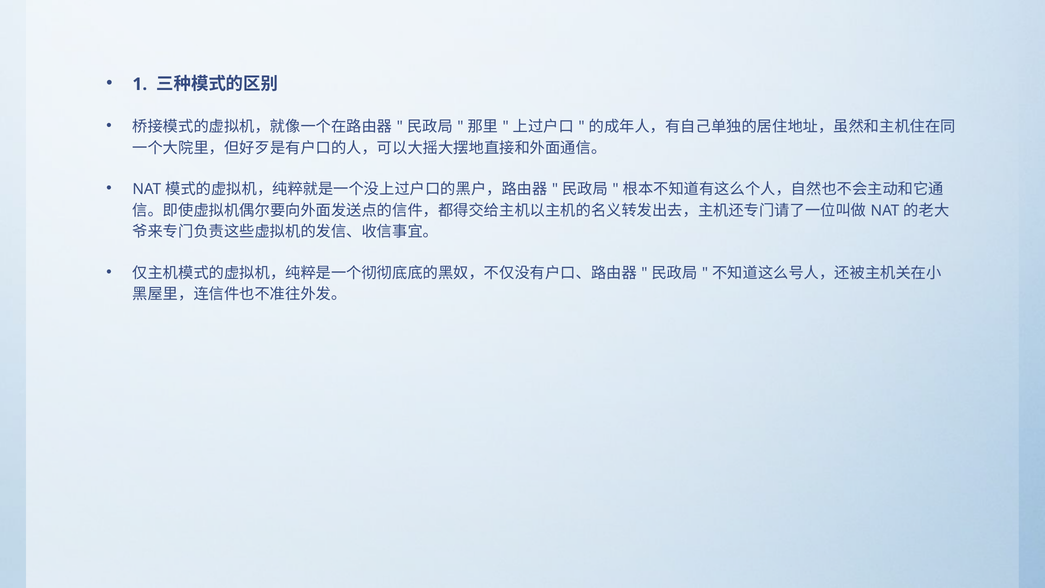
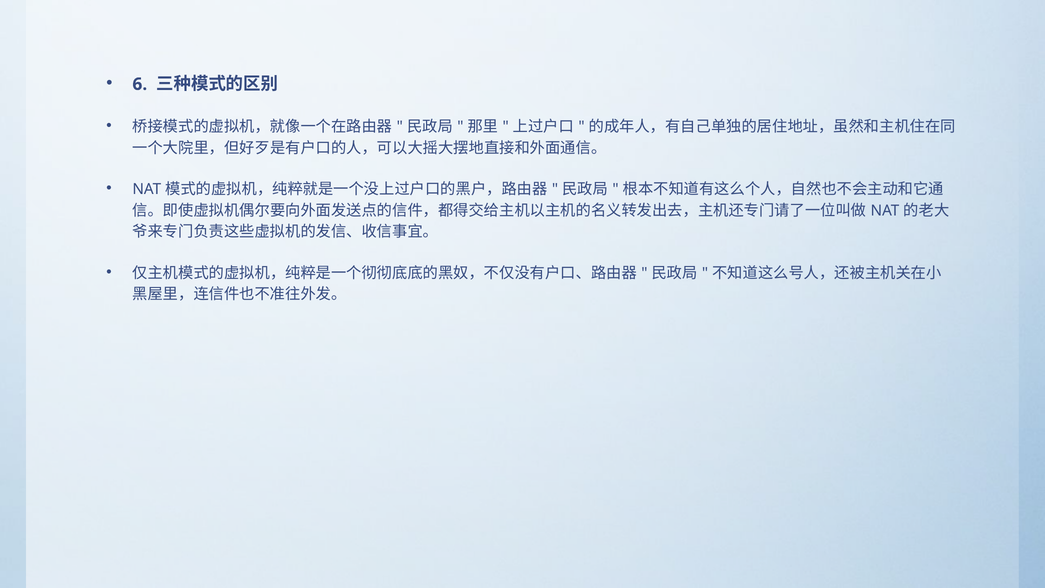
1: 1 -> 6 (140, 84)
